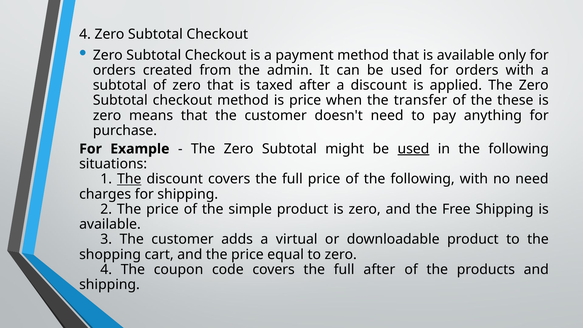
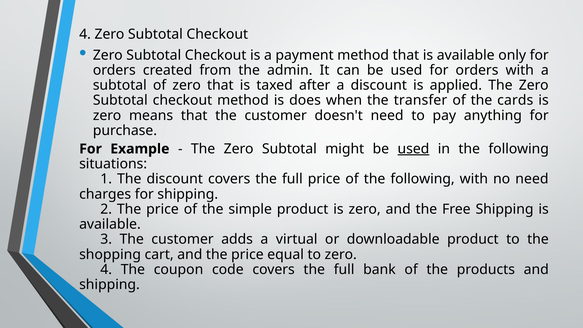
is price: price -> does (305, 100)
these: these -> cards (515, 100)
The underline: present -> none (129, 179)
full after: after -> bank (379, 269)
